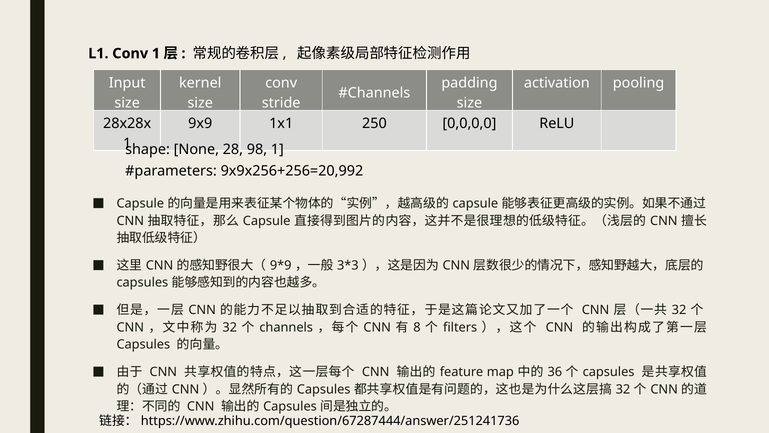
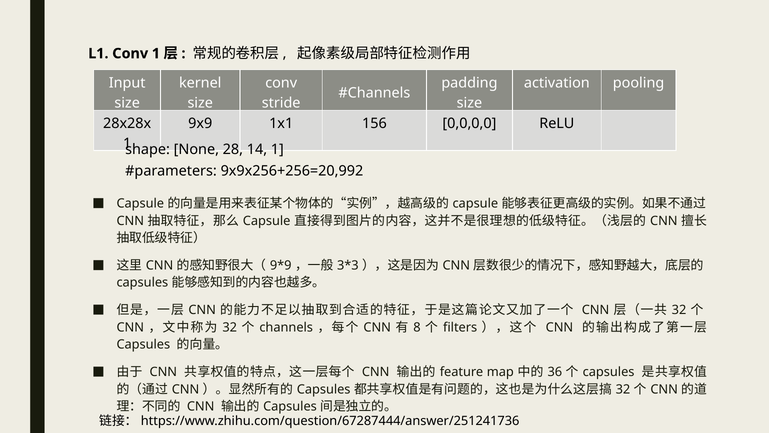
250: 250 -> 156 (374, 124)
98: 98 -> 14 (257, 149)
